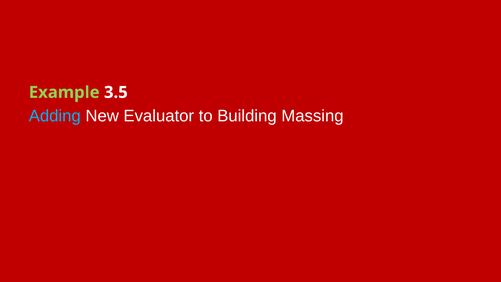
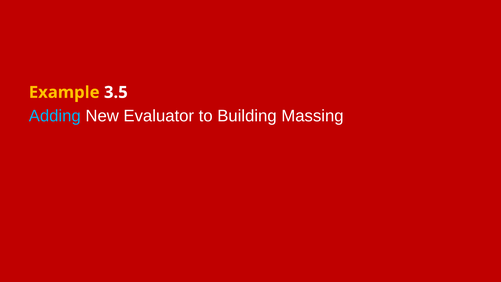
Example colour: light green -> yellow (64, 92)
